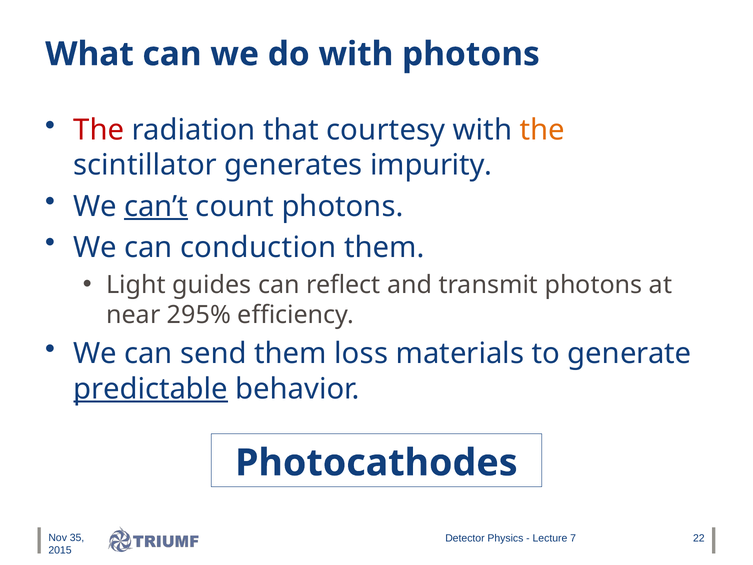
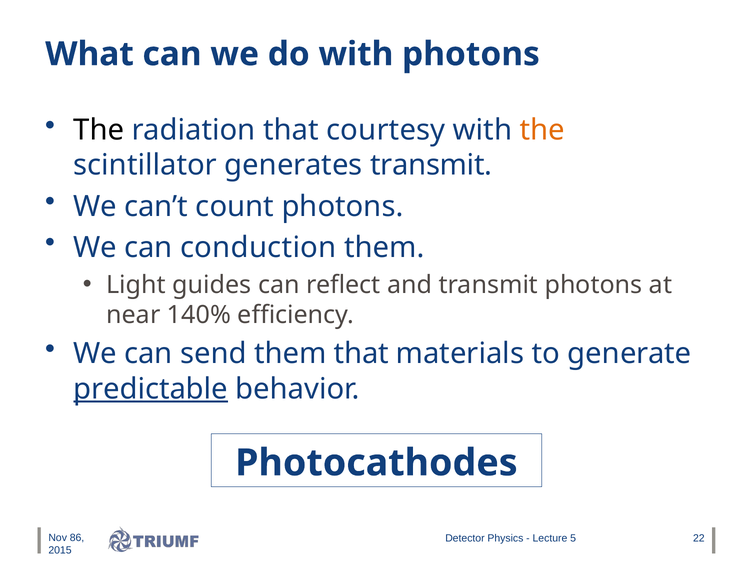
The colour: red -> black (99, 130)
generates impurity: impurity -> transmit (431, 165)
can’t underline: present -> none (156, 206)
295%: 295% -> 140% (199, 315)
them loss: loss -> that (361, 354)
35: 35 -> 86 (77, 537)
7: 7 -> 5 (573, 538)
